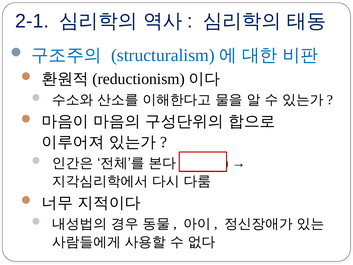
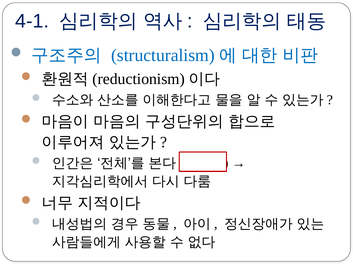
2-1: 2-1 -> 4-1 (32, 21)
